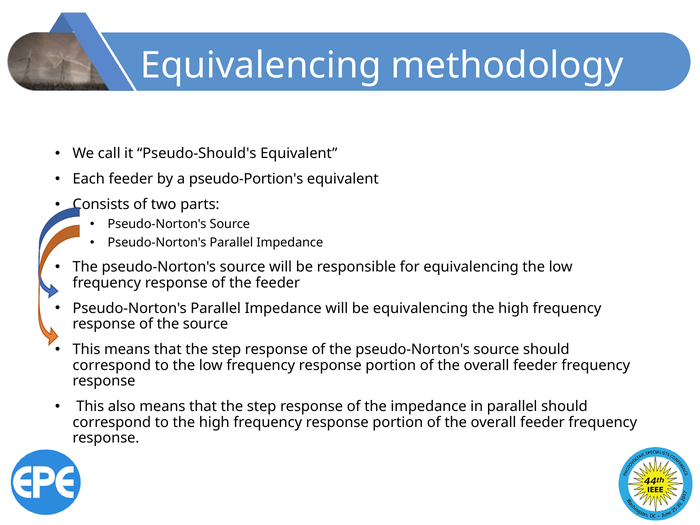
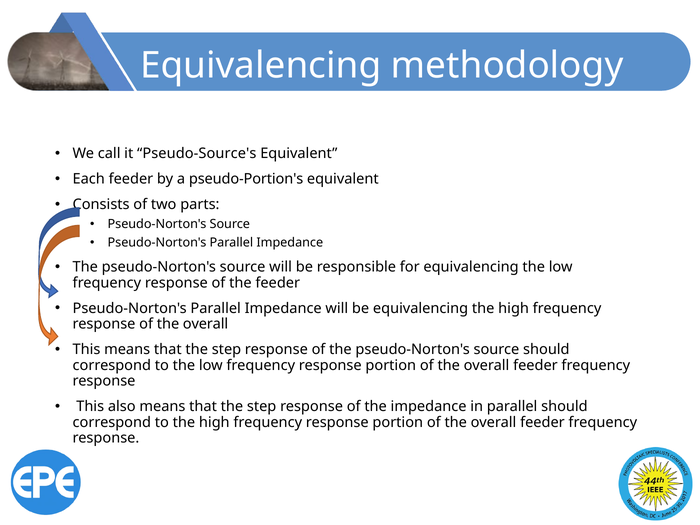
Pseudo-Should's: Pseudo-Should's -> Pseudo-Source's (197, 153)
response of the source: source -> overall (206, 324)
